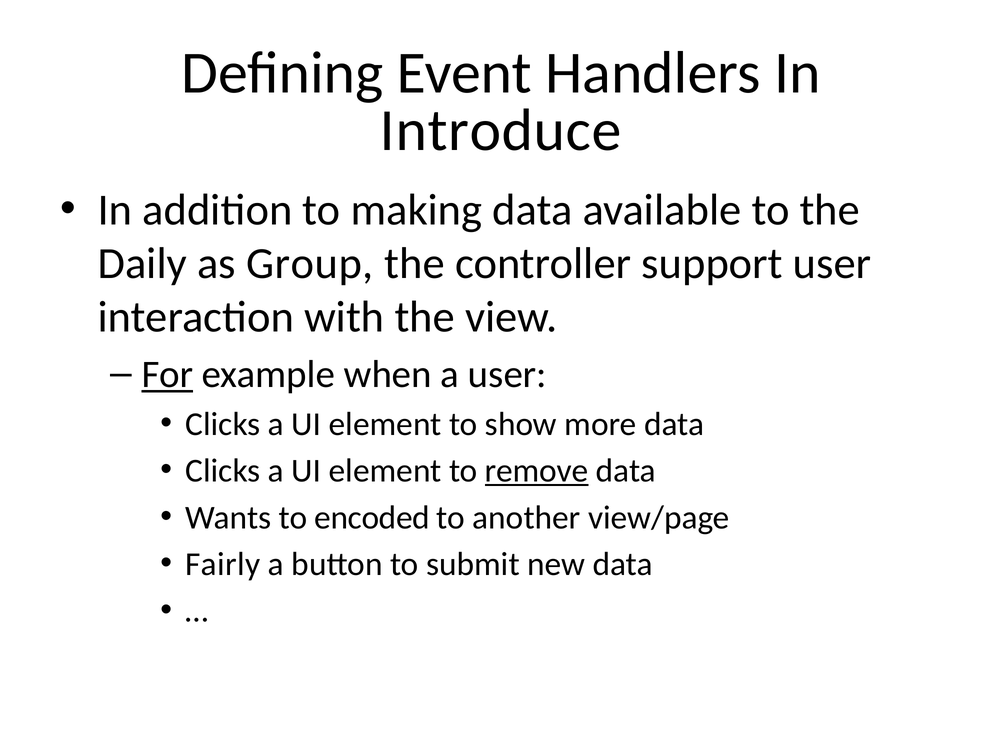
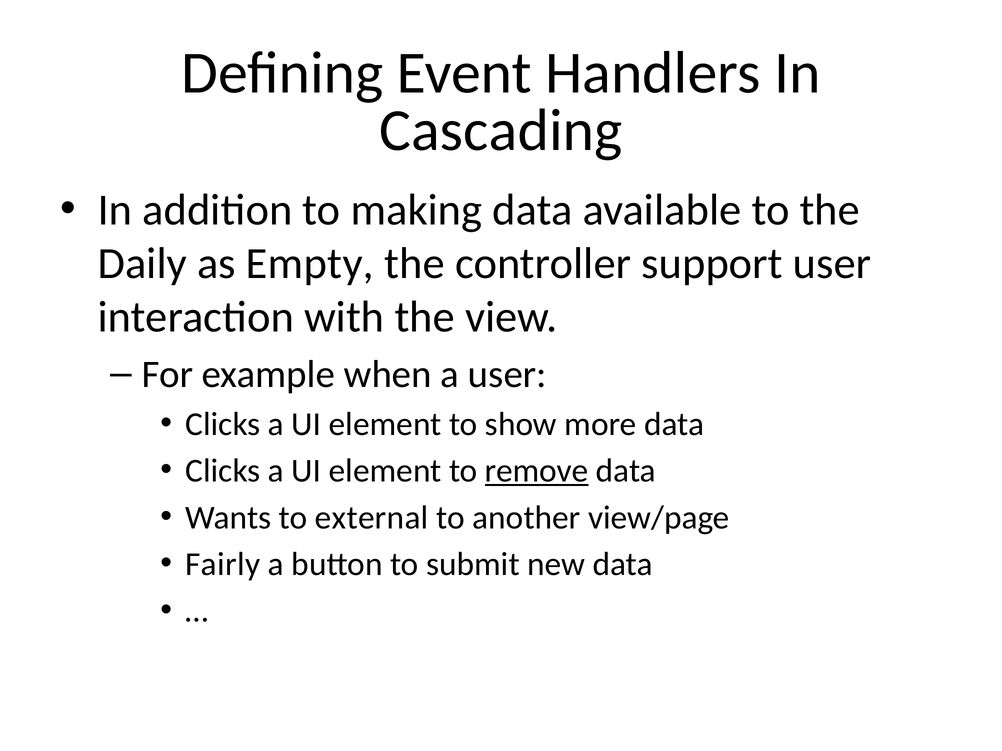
Introduce: Introduce -> Cascading (501, 130)
Group: Group -> Empty (310, 264)
For underline: present -> none (167, 375)
encoded: encoded -> external (372, 518)
